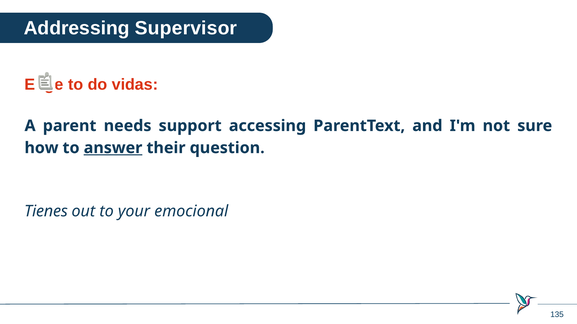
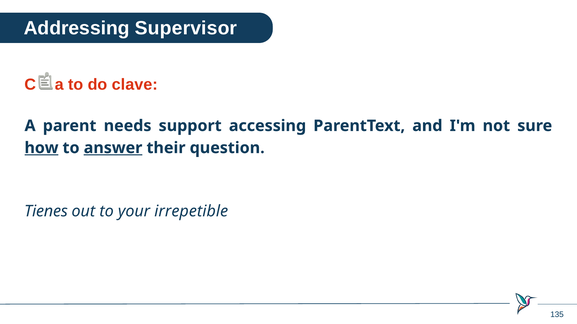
Elige: Elige -> Clara (44, 85)
vidas: vidas -> clave (135, 85)
how underline: none -> present (41, 148)
emocional: emocional -> irrepetible (191, 212)
